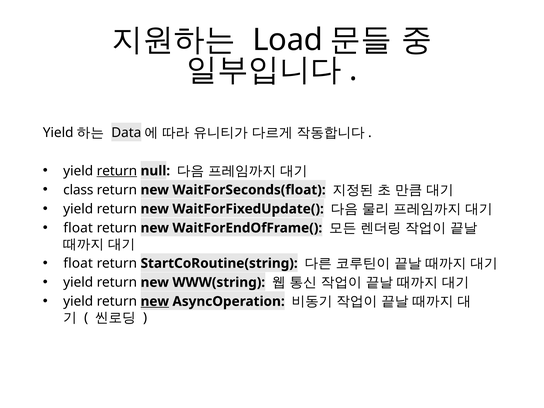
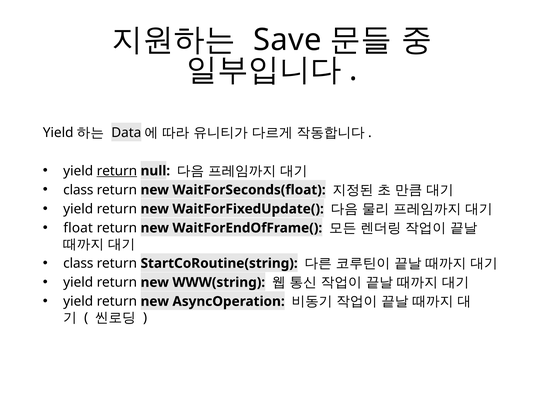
Load: Load -> Save (287, 40)
float: float -> class (78, 263)
new underline: present -> none (155, 301)
